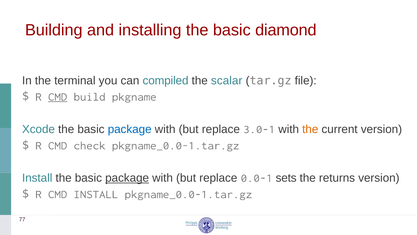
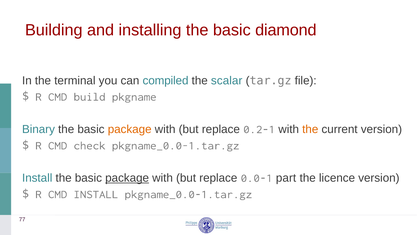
CMD underline: present -> none (58, 97)
Xcode: Xcode -> Binary (38, 129)
package colour: blue -> orange (130, 129)
3.0-1: 3.0-1 -> 0.2-1 (259, 129)
sets: sets -> part (286, 178)
returns: returns -> licence (337, 178)
